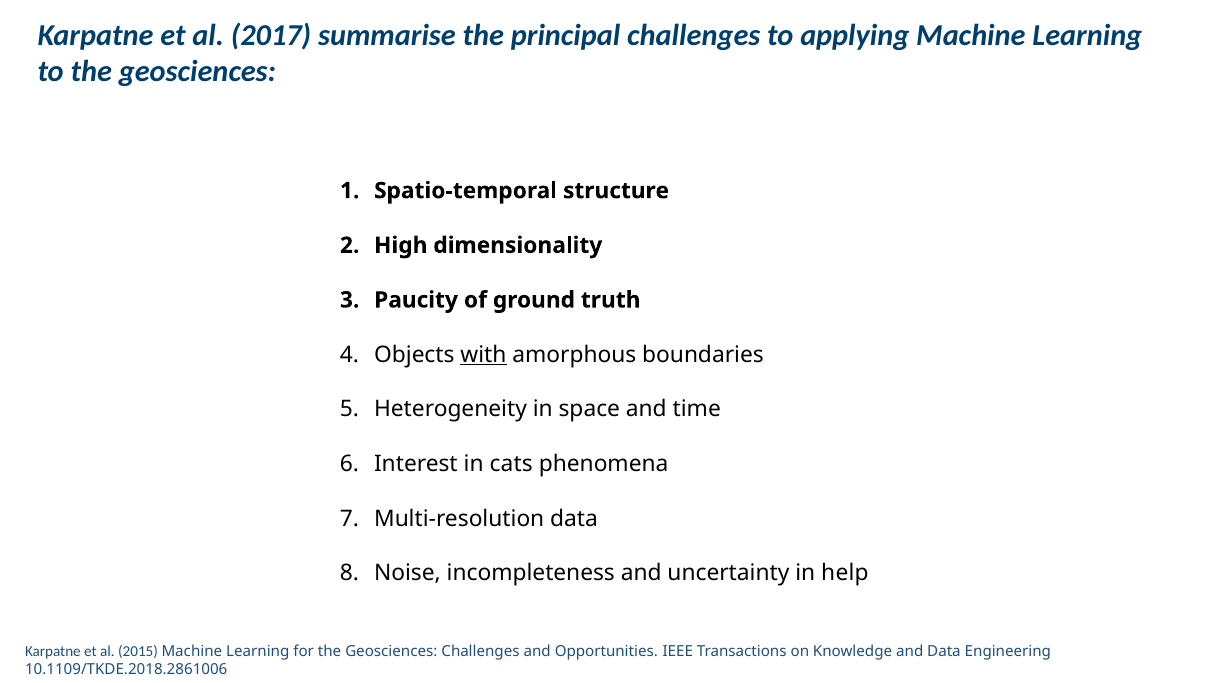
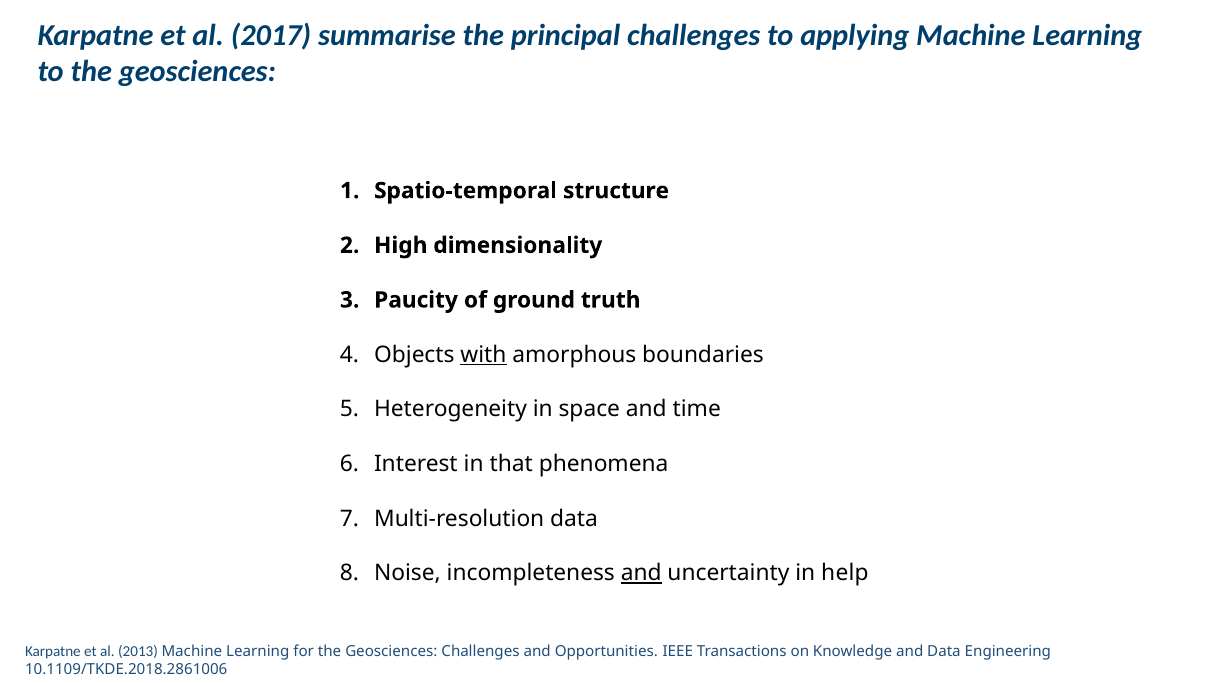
cats: cats -> that (511, 464)
and underline: none -> present (641, 573)
2015: 2015 -> 2013 (138, 652)
